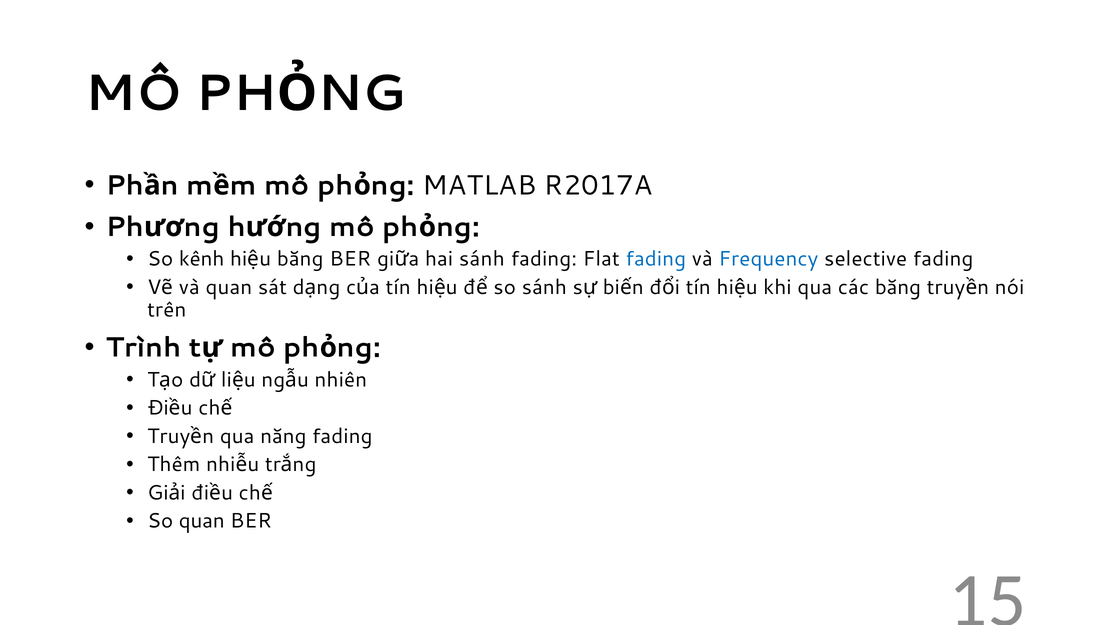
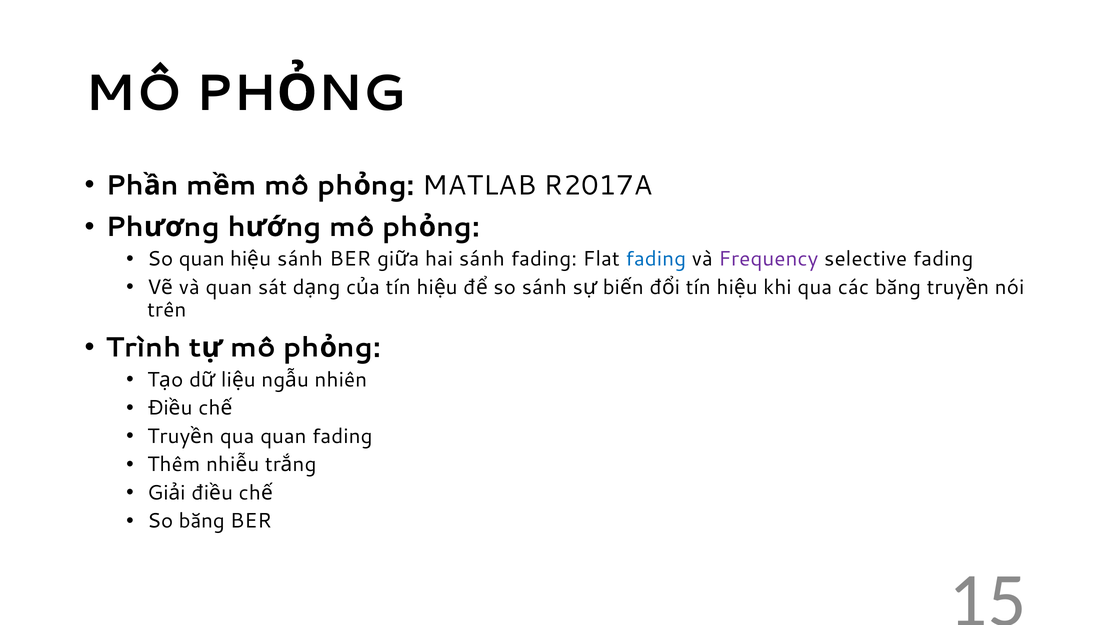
So kênh: kênh -> quan (202, 259)
băng: băng -> sánh (300, 259)
Frequency colour: blue -> purple (768, 259)
qua năng: năng -> quan (283, 436)
So quan: quan -> băng (202, 521)
